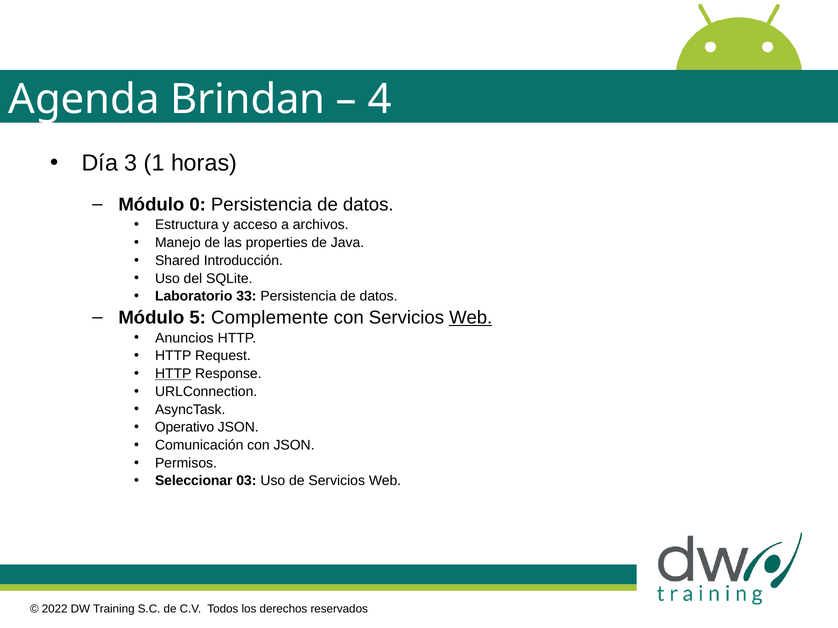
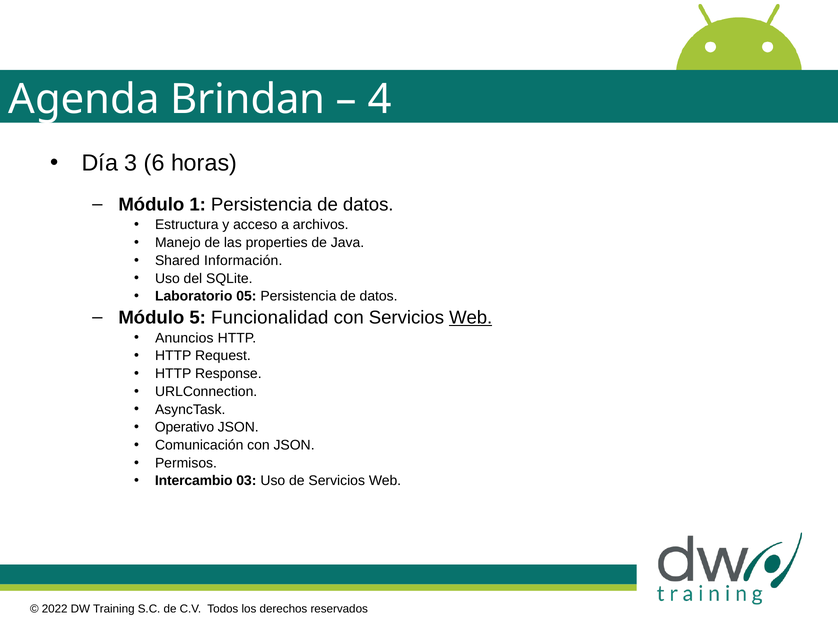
1: 1 -> 6 (154, 163)
0: 0 -> 1 (198, 205)
Introducción: Introducción -> Información (243, 261)
33: 33 -> 05 (246, 297)
Complemente: Complemente -> Funcionalidad (270, 318)
HTTP underline: present -> none (173, 374)
Seleccionar: Seleccionar -> Intercambio (194, 481)
